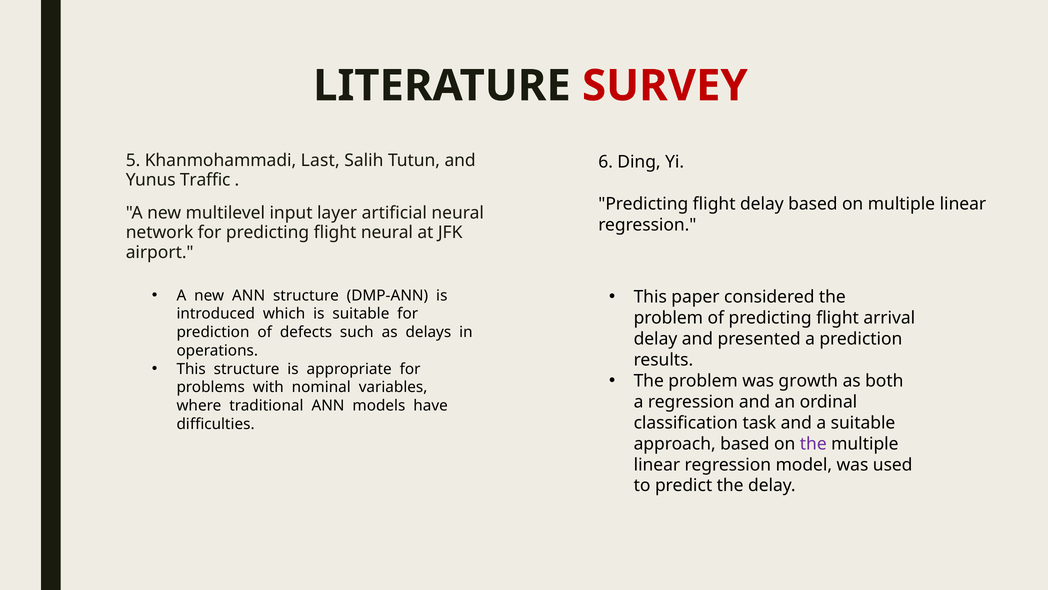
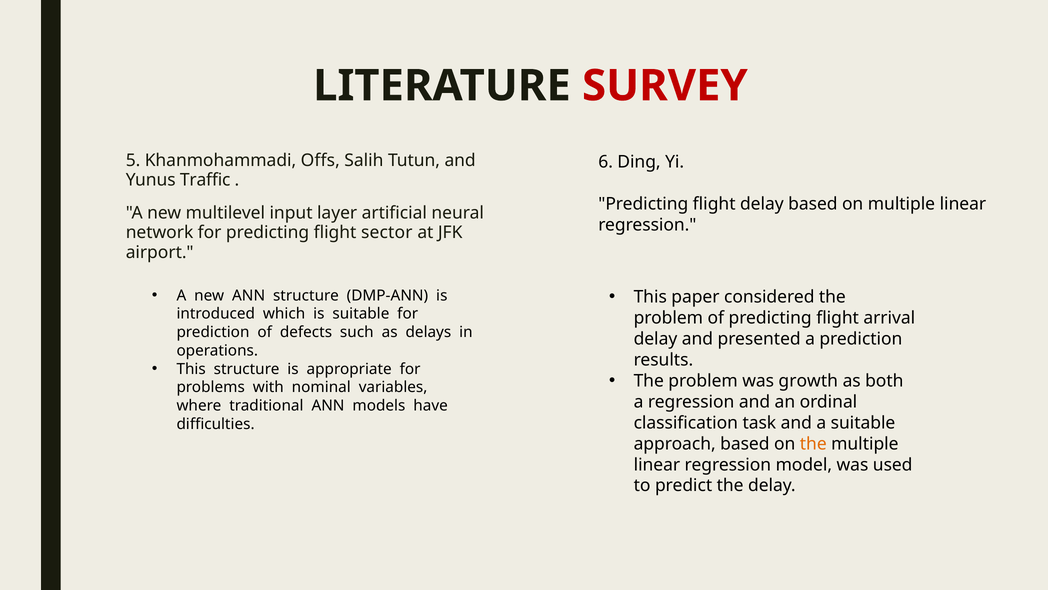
Last: Last -> Offs (320, 160)
flight neural: neural -> sector (387, 232)
the colour: purple -> orange (813, 443)
